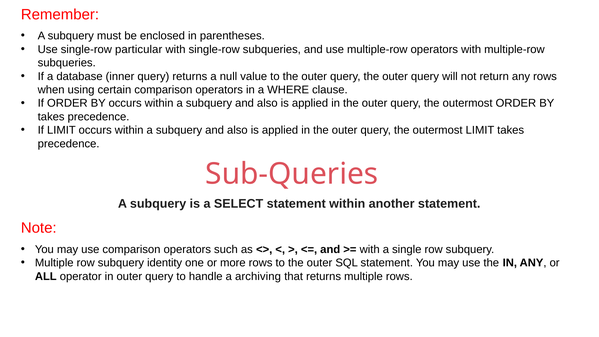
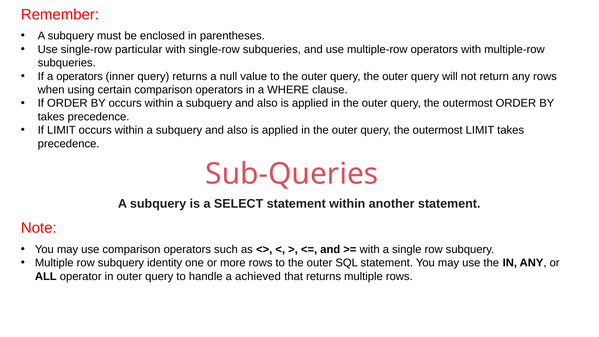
a database: database -> operators (80, 76)
archiving: archiving -> achieved (258, 276)
